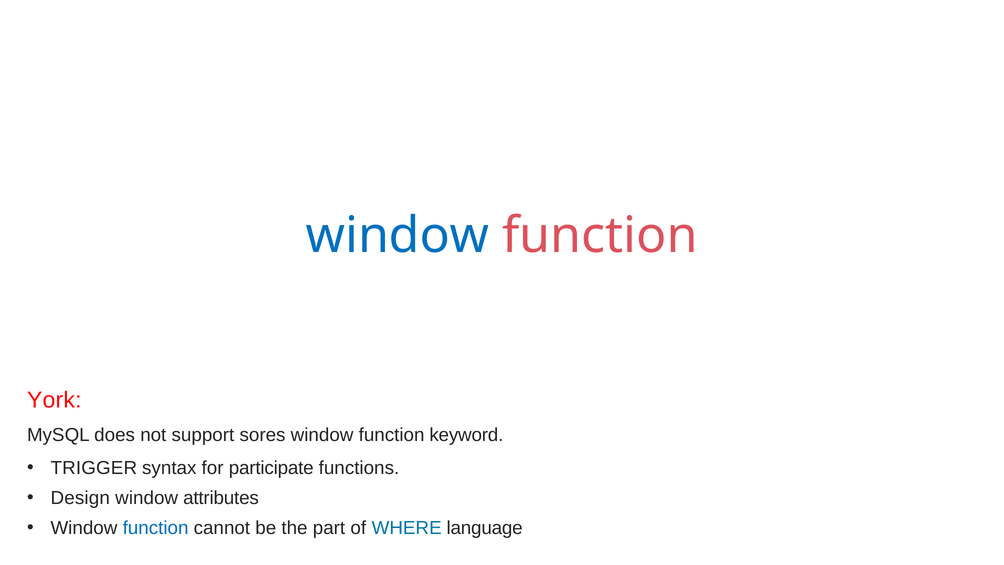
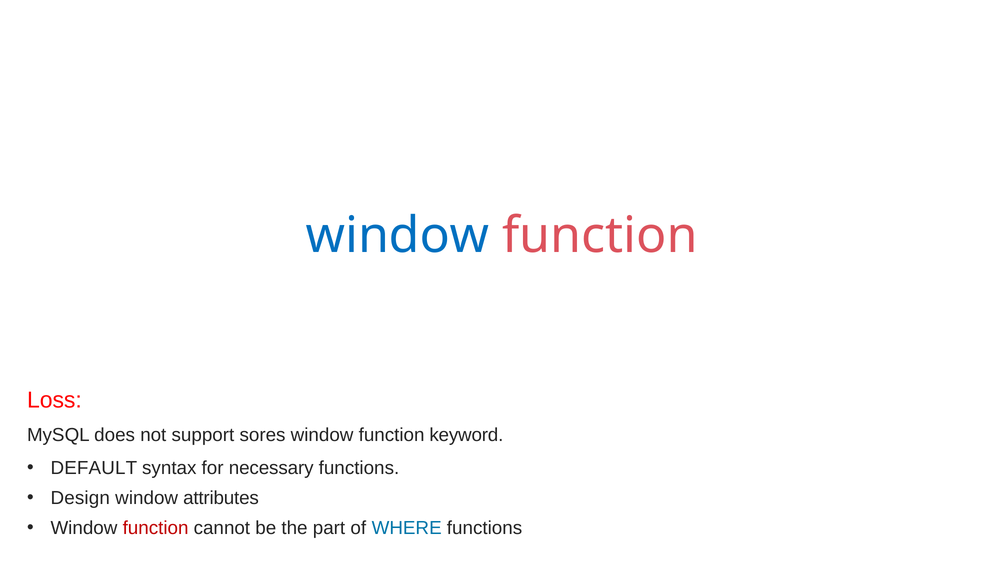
York: York -> Loss (54, 400)
TRIGGER: TRIGGER -> DEFAULT (94, 468)
participate: participate -> necessary (271, 468)
function colour: blue -> red (156, 528)
WHERE language: language -> functions (485, 528)
